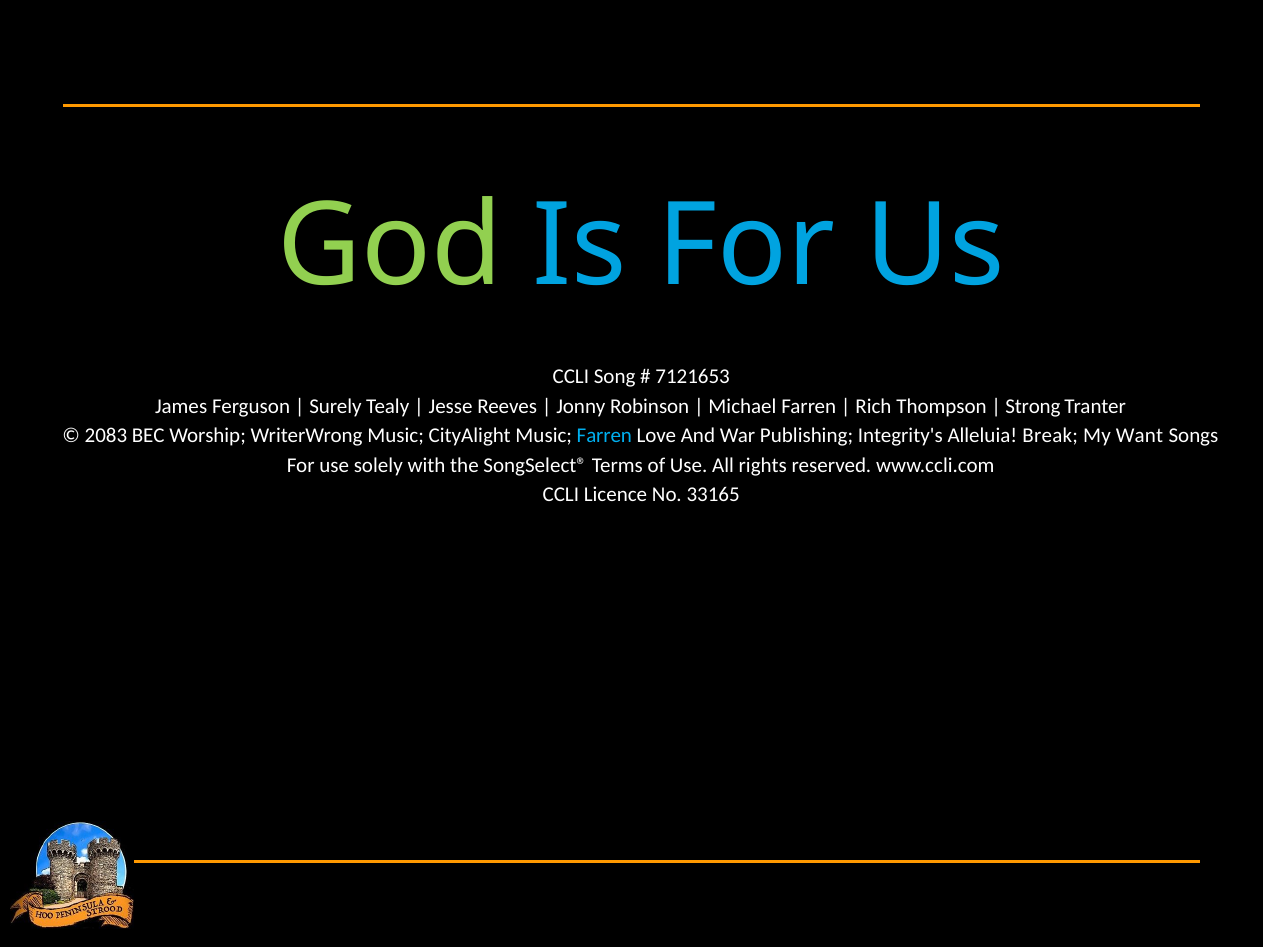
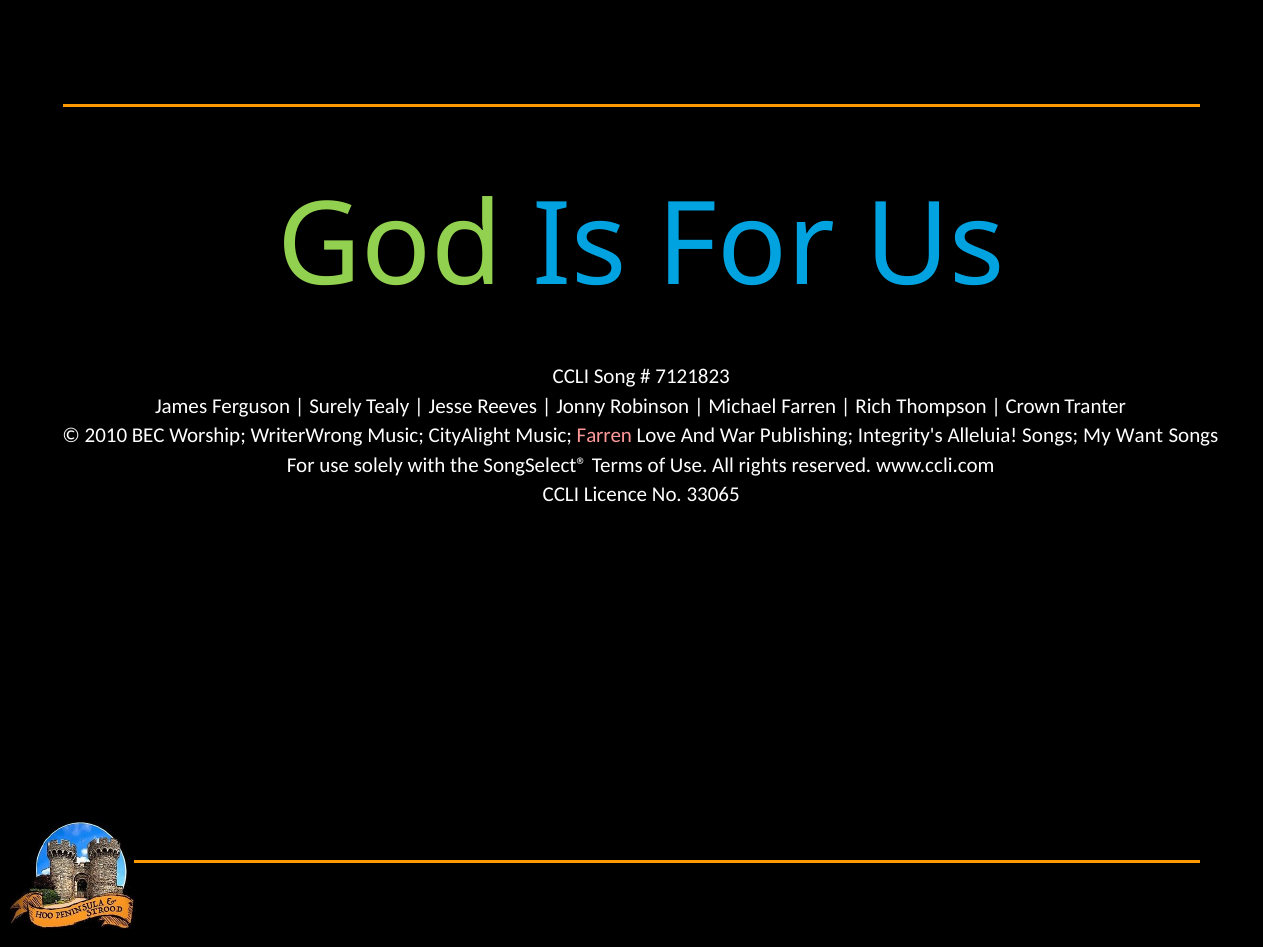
7121653: 7121653 -> 7121823 (693, 377)
Strong: Strong -> Crown (1033, 406)
2083: 2083 -> 2010 (106, 436)
Farren colour: light blue -> pink (604, 436)
Alleluia Break: Break -> Songs (1050, 436)
33165: 33165 -> 33065 (713, 495)
